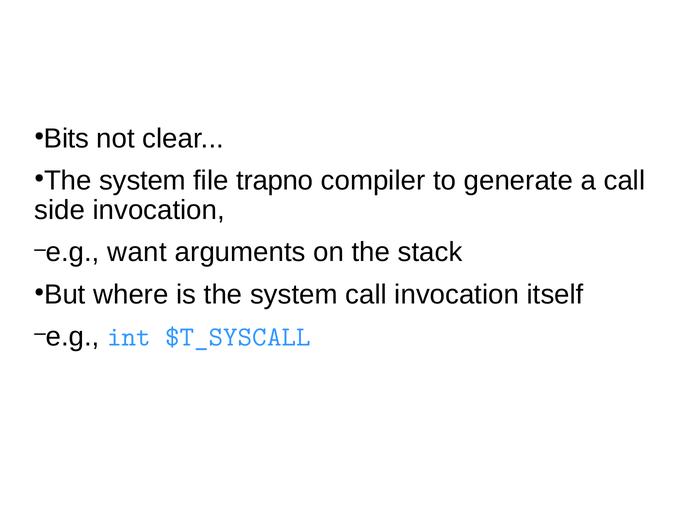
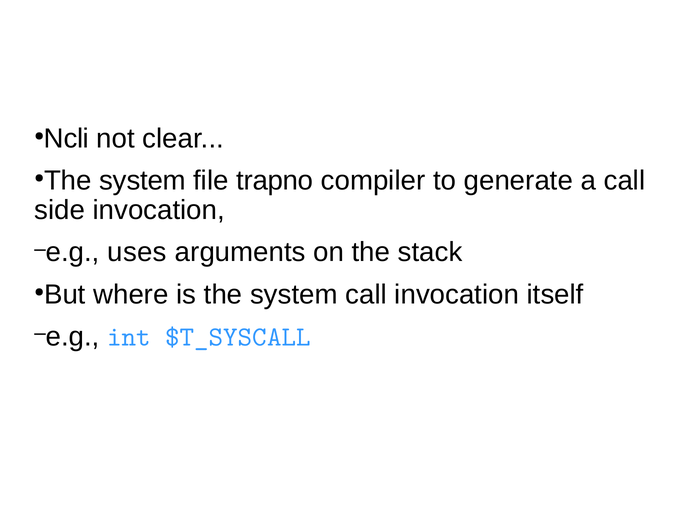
Bits: Bits -> Ncli (66, 139)
want: want -> uses (137, 253)
